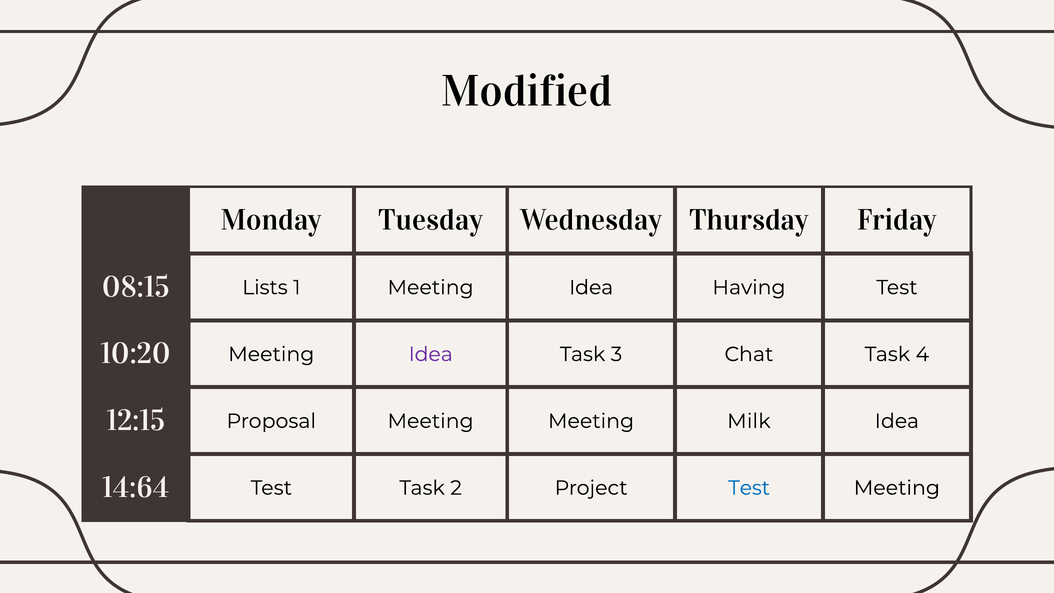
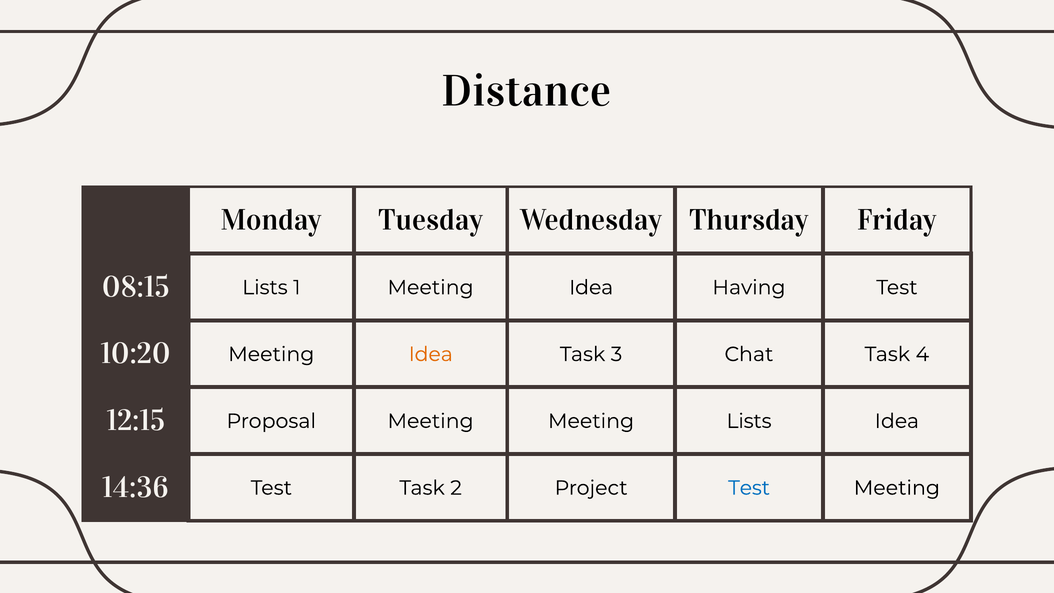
Modified: Modified -> Distance (527, 91)
Idea colour: purple -> orange (431, 354)
Meeting Milk: Milk -> Lists (749, 421)
14:64: 14:64 -> 14:36 (136, 487)
